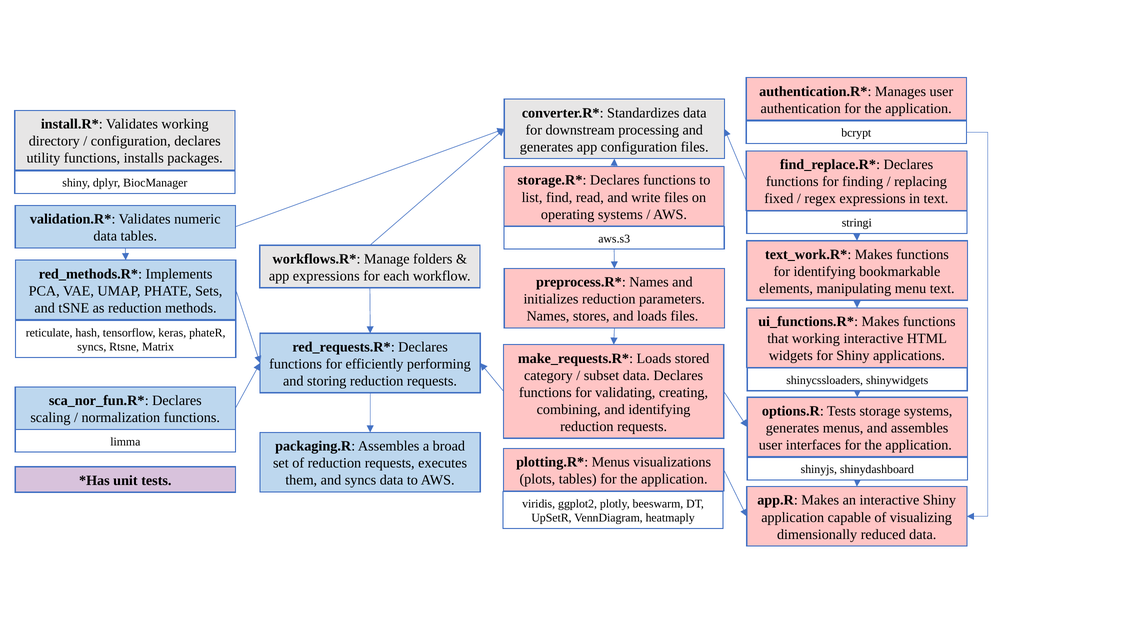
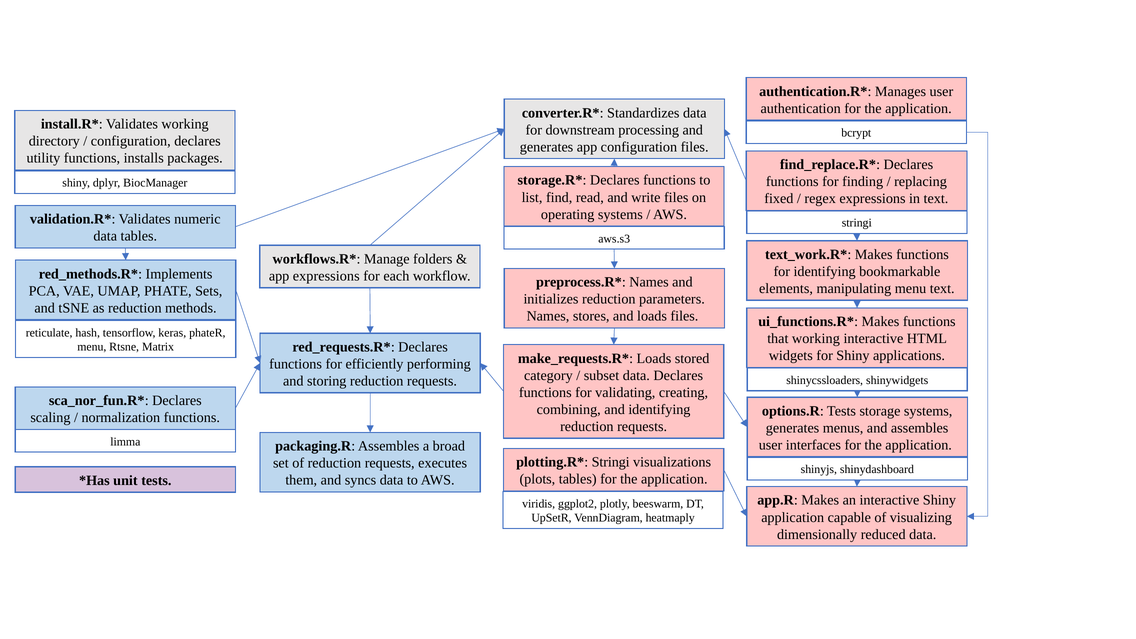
syncs: syncs -> menu (92, 347)
Menus: Menus -> Stringi (611, 462)
